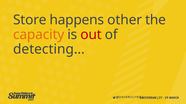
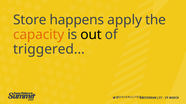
other: other -> apply (125, 20)
out colour: red -> black (91, 35)
detecting…: detecting… -> triggered… (49, 49)
